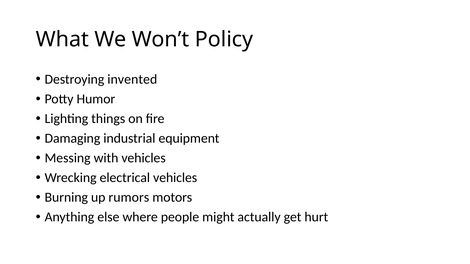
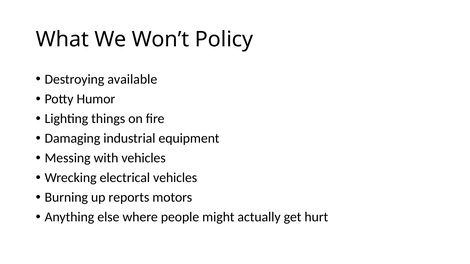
invented: invented -> available (132, 79)
rumors: rumors -> reports (129, 198)
